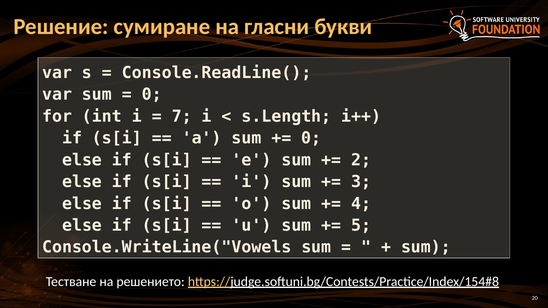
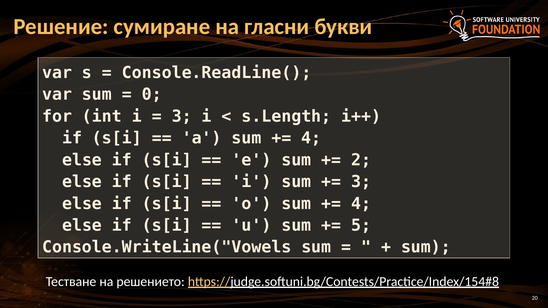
7: 7 -> 3 (182, 116)
0: 0 -> 4 (311, 138)
